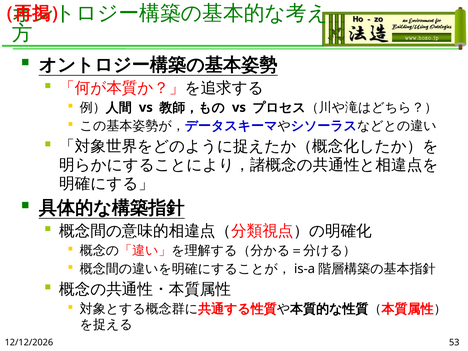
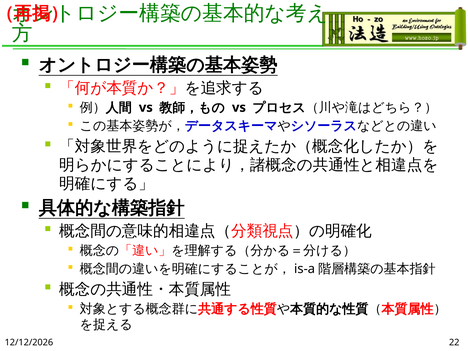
53: 53 -> 22 (454, 342)
